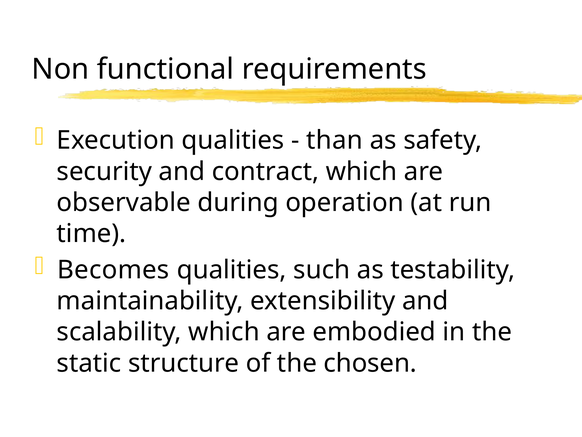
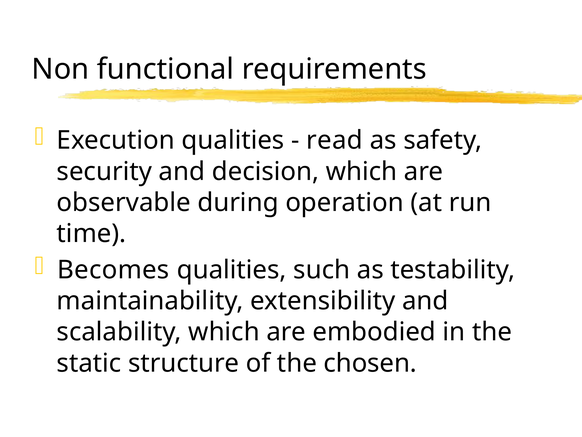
than: than -> read (335, 140)
contract: contract -> decision (265, 171)
